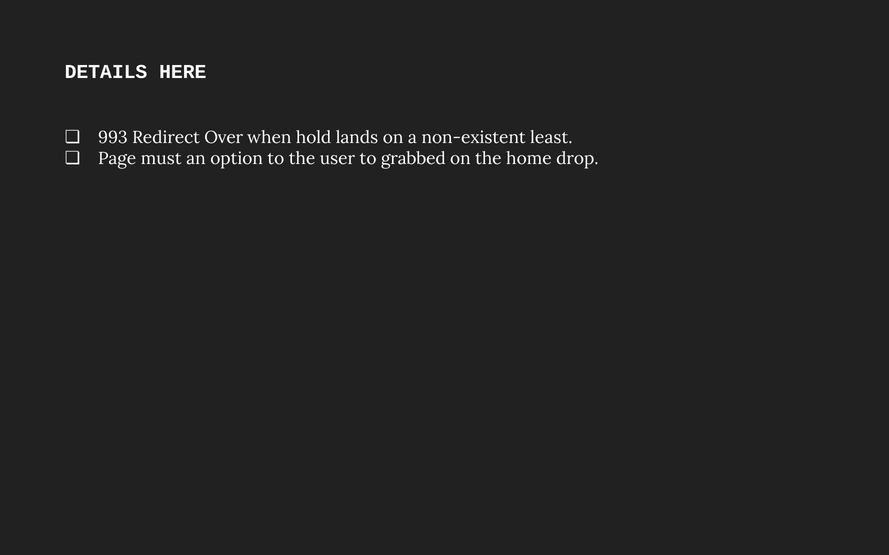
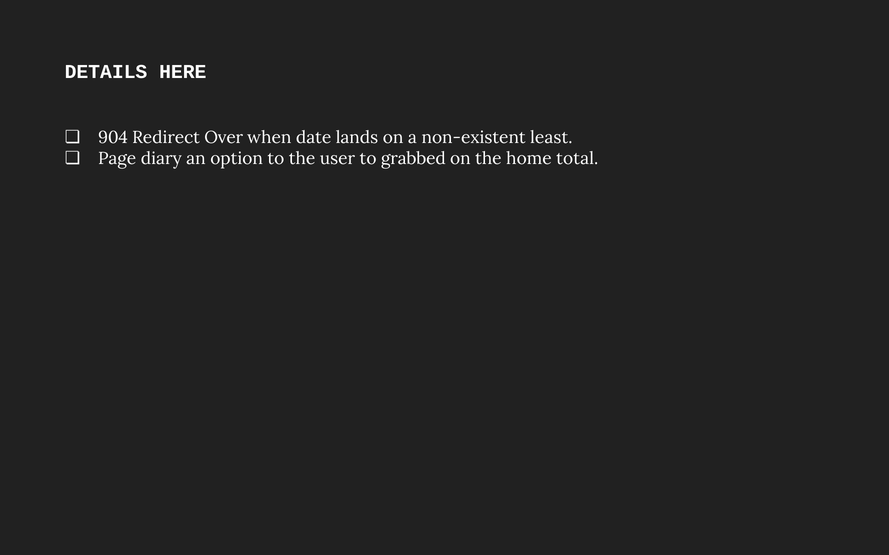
993: 993 -> 904 (113, 138)
hold: hold -> date (314, 138)
must: must -> diary (161, 159)
drop: drop -> total (577, 159)
